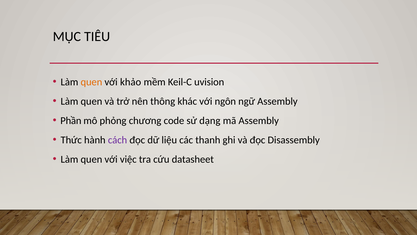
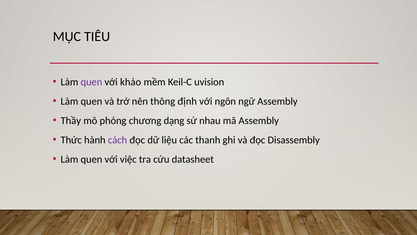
quen colour: orange -> purple (91, 82)
khác: khác -> định (187, 101)
Phần: Phần -> Thầy (71, 120)
code: code -> dạng (174, 120)
dạng: dạng -> nhau (210, 120)
